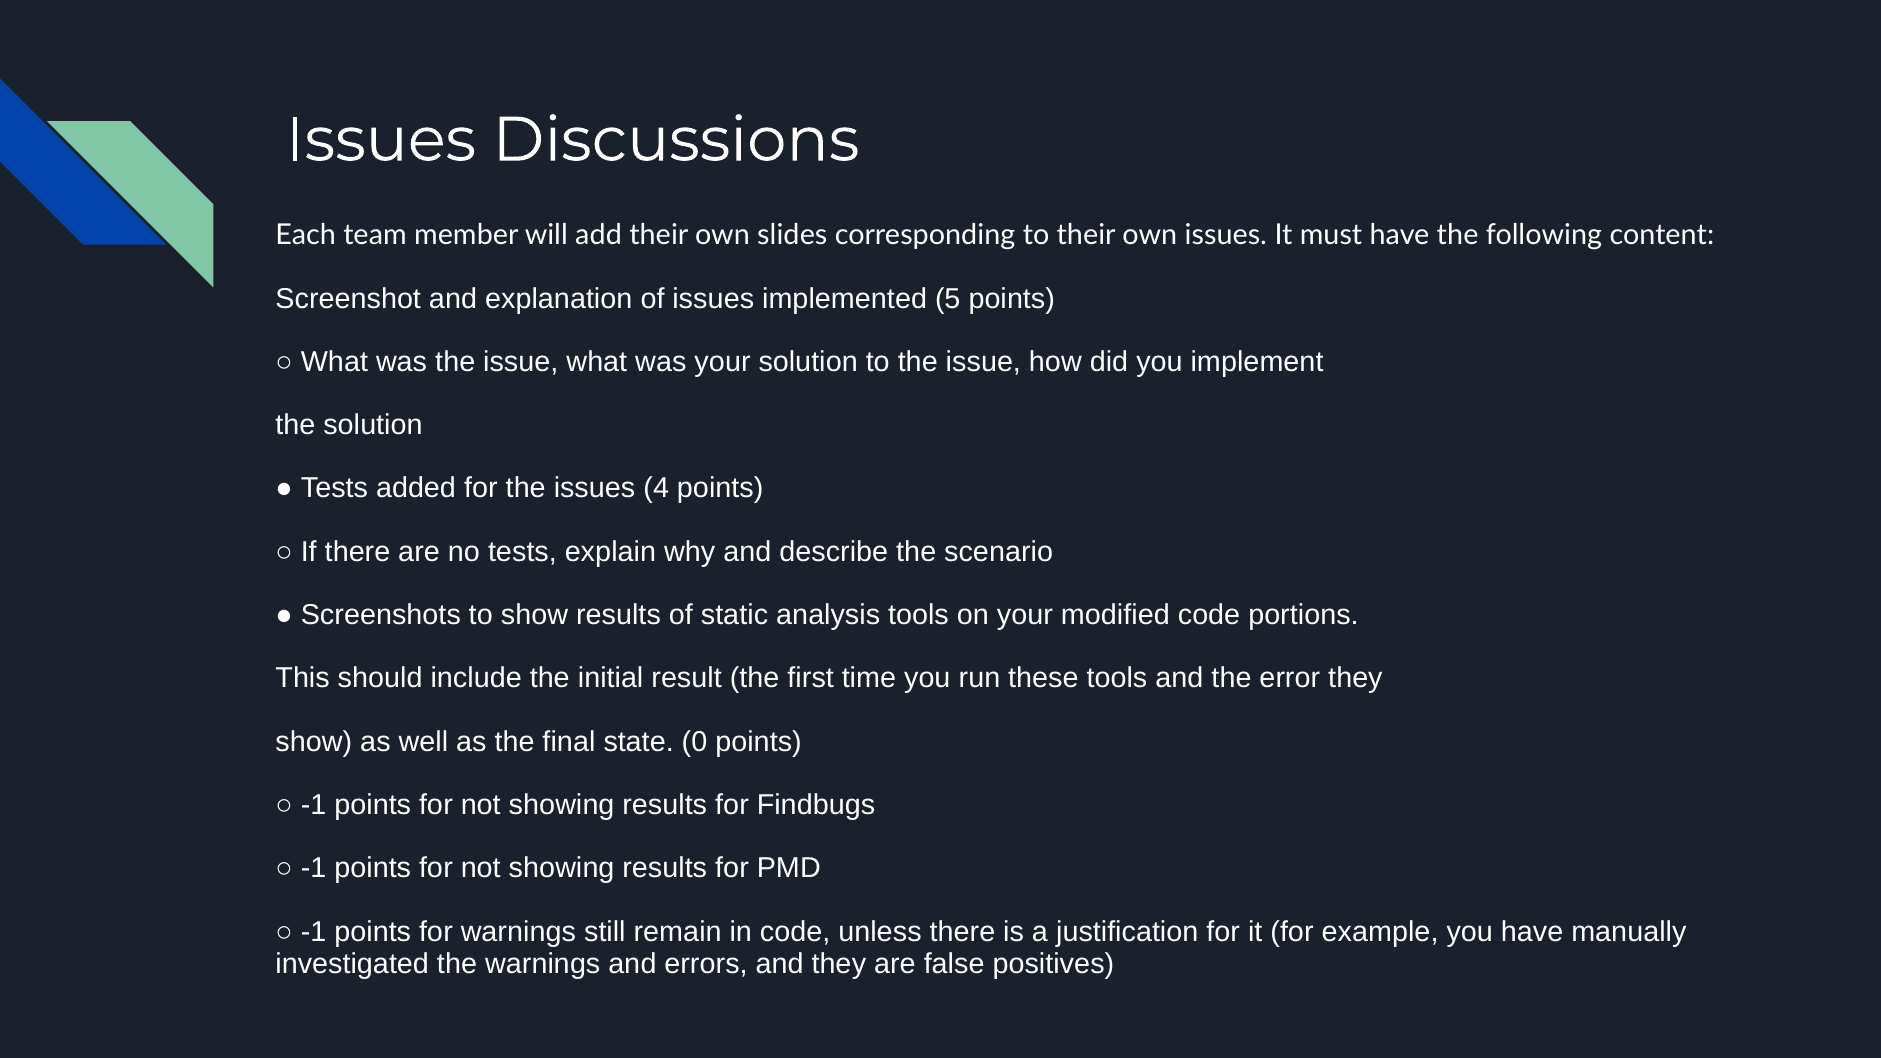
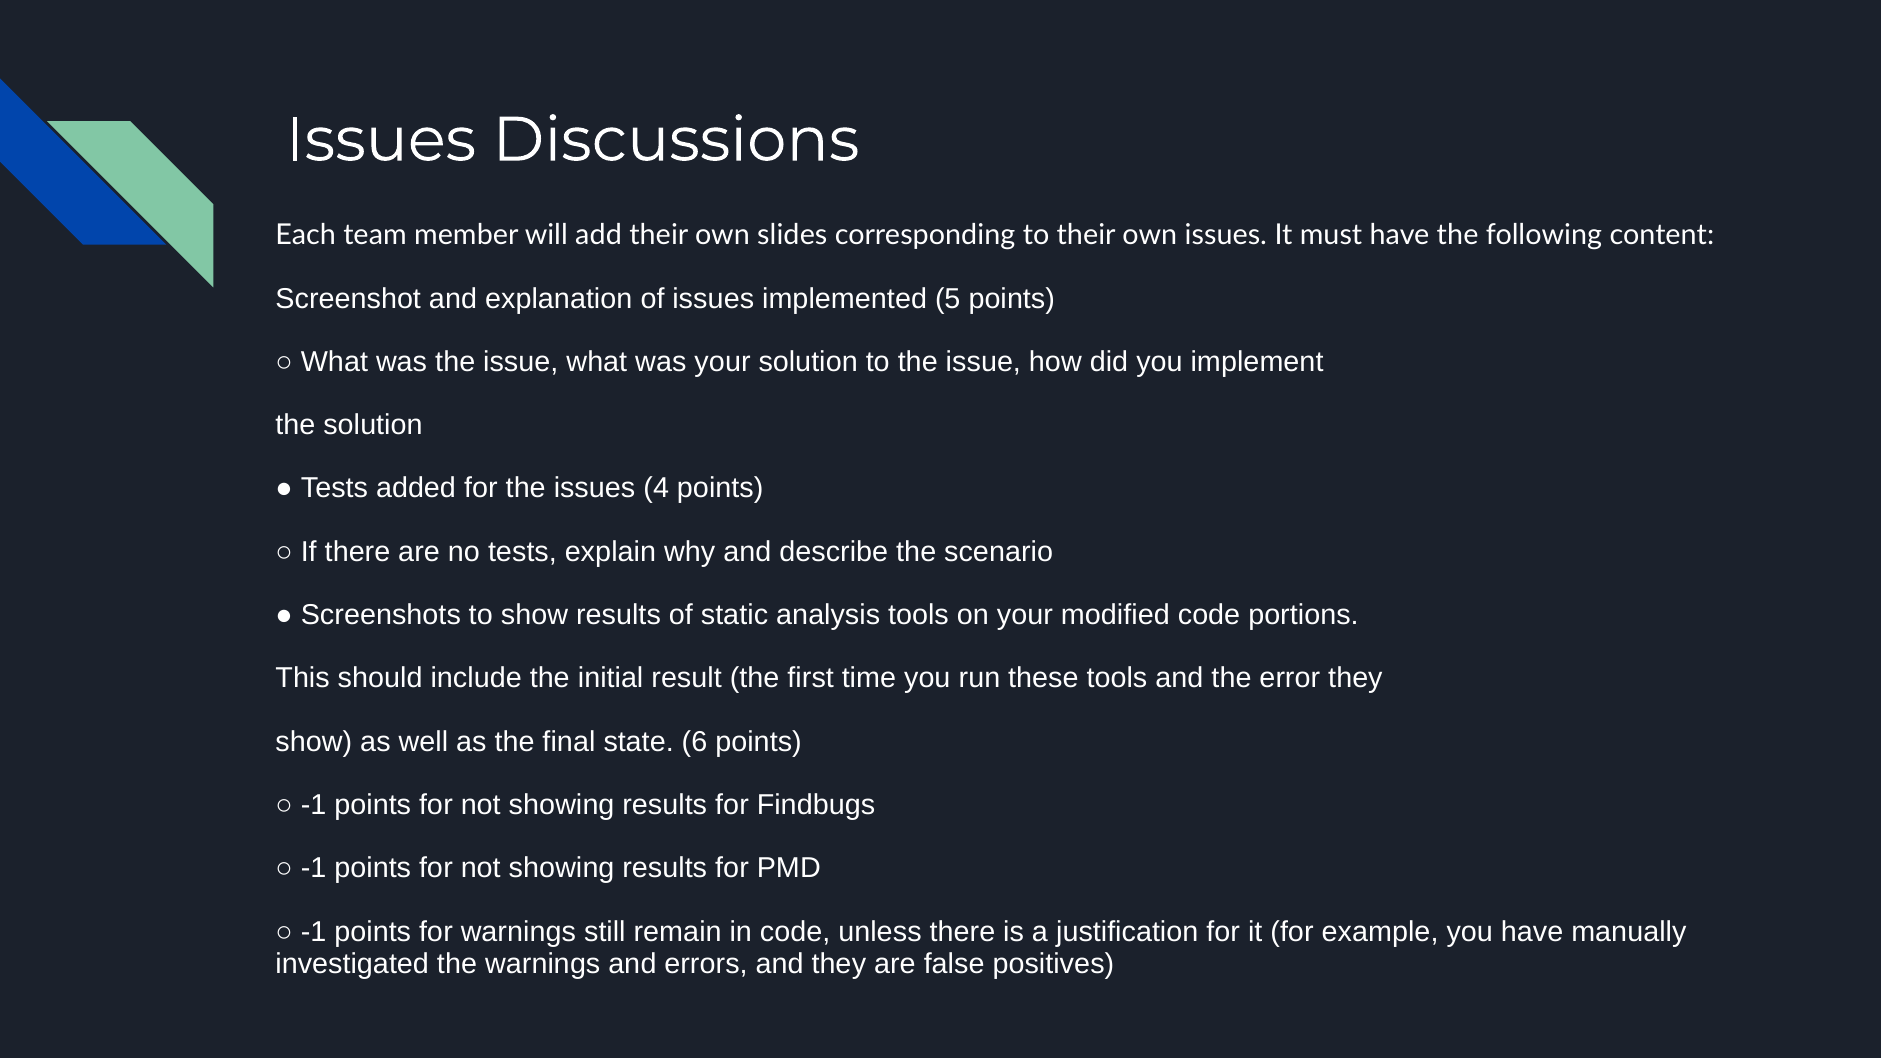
0: 0 -> 6 (695, 742)
